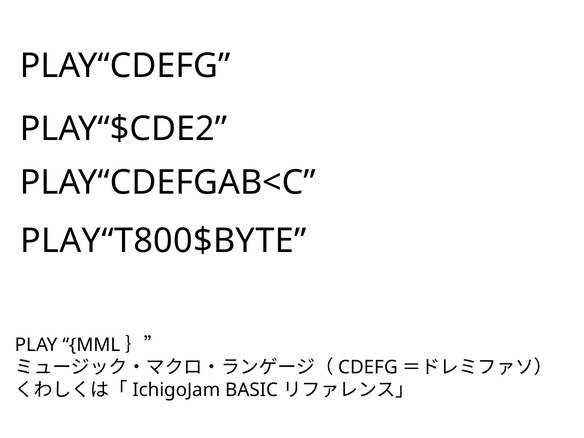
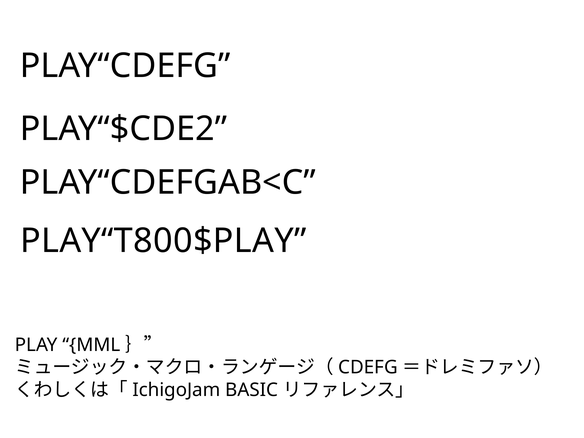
PLAY“T800$BYTE: PLAY“T800$BYTE -> PLAY“T800$PLAY (163, 241)
